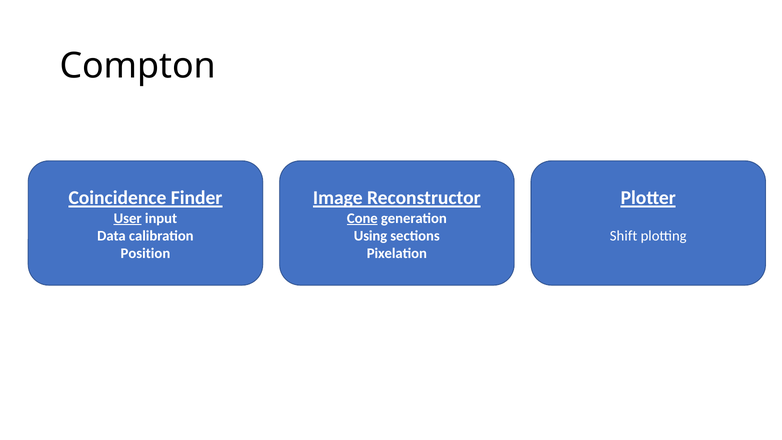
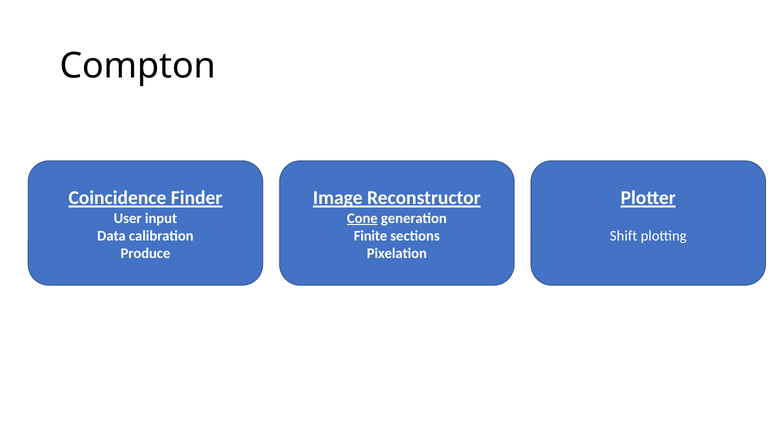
User underline: present -> none (128, 218)
Using: Using -> Finite (370, 236)
Position: Position -> Produce (145, 253)
